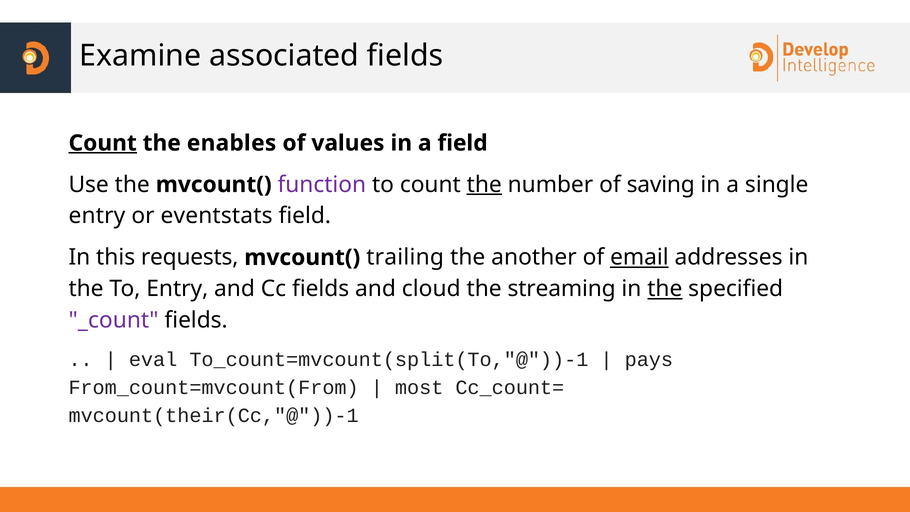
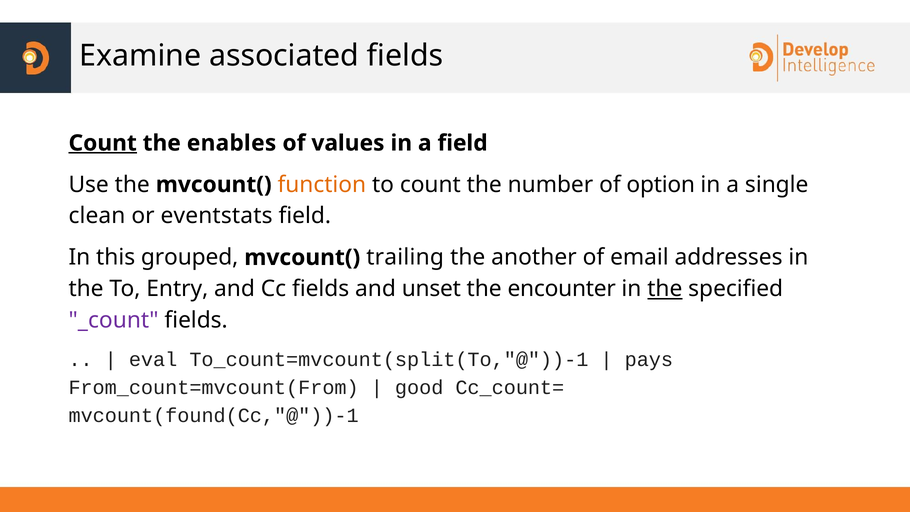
function colour: purple -> orange (322, 185)
the underline: present -> none (484, 185)
saving: saving -> option (661, 185)
entry: entry -> clean (97, 216)
requests: requests -> grouped (190, 257)
email underline: present -> none (639, 257)
cloud: cloud -> unset (431, 289)
streaming: streaming -> encounter (562, 289)
most: most -> good (419, 387)
mvcount(their(Cc,"@"))-1: mvcount(their(Cc,"@"))-1 -> mvcount(found(Cc,"@"))-1 (214, 415)
